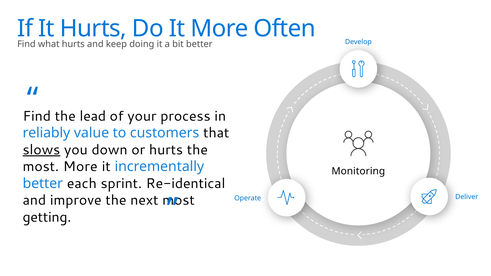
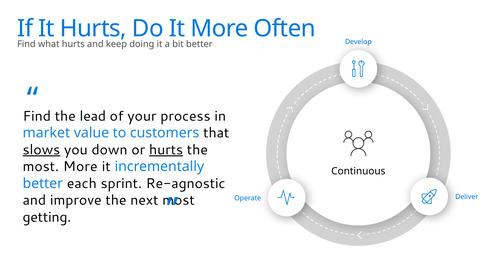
reliably: reliably -> market (46, 133)
hurts underline: none -> present (166, 150)
Monitoring: Monitoring -> Continuous (358, 171)
Re-identical: Re-identical -> Re-agnostic (186, 184)
